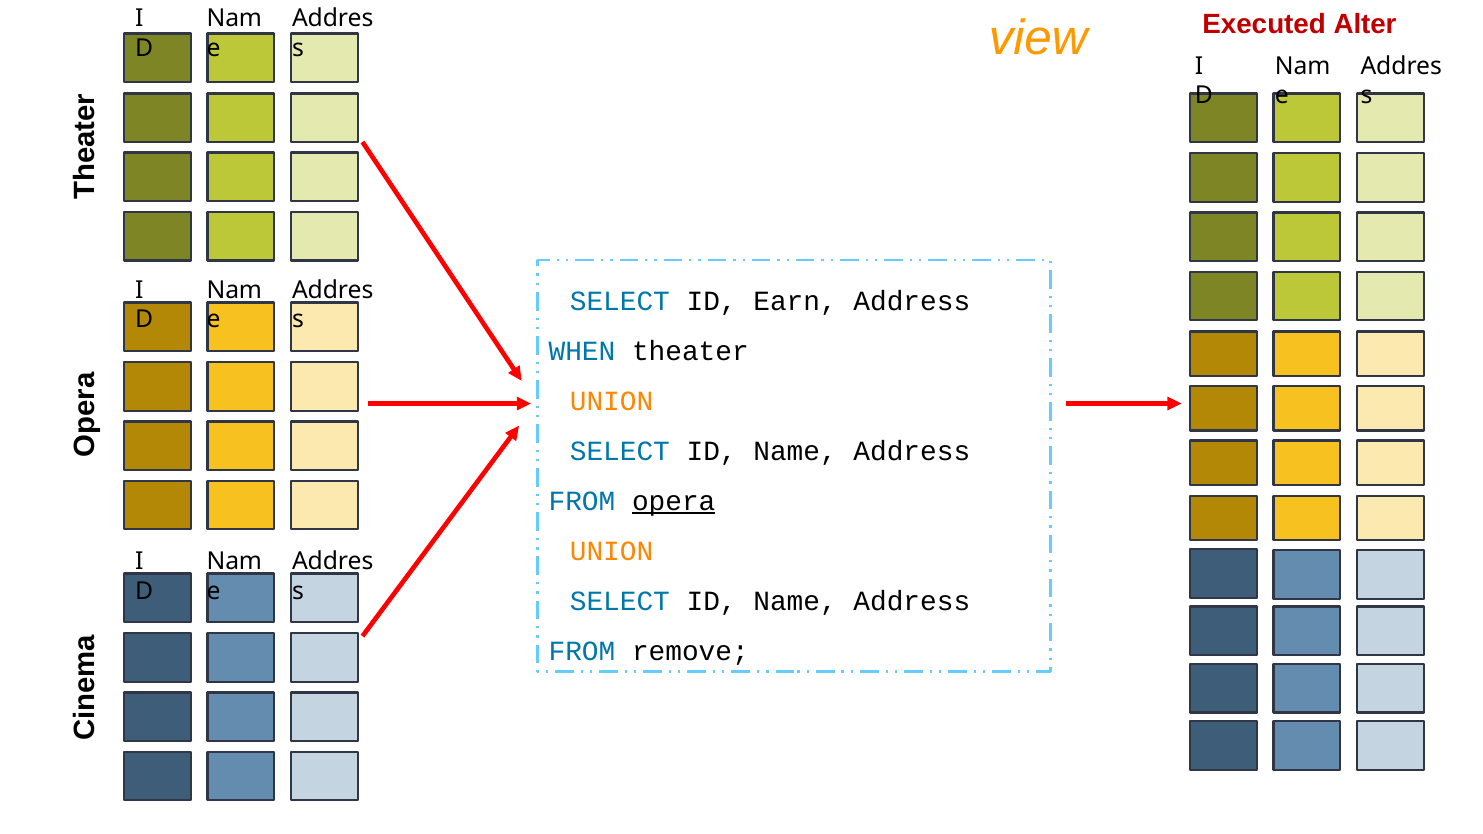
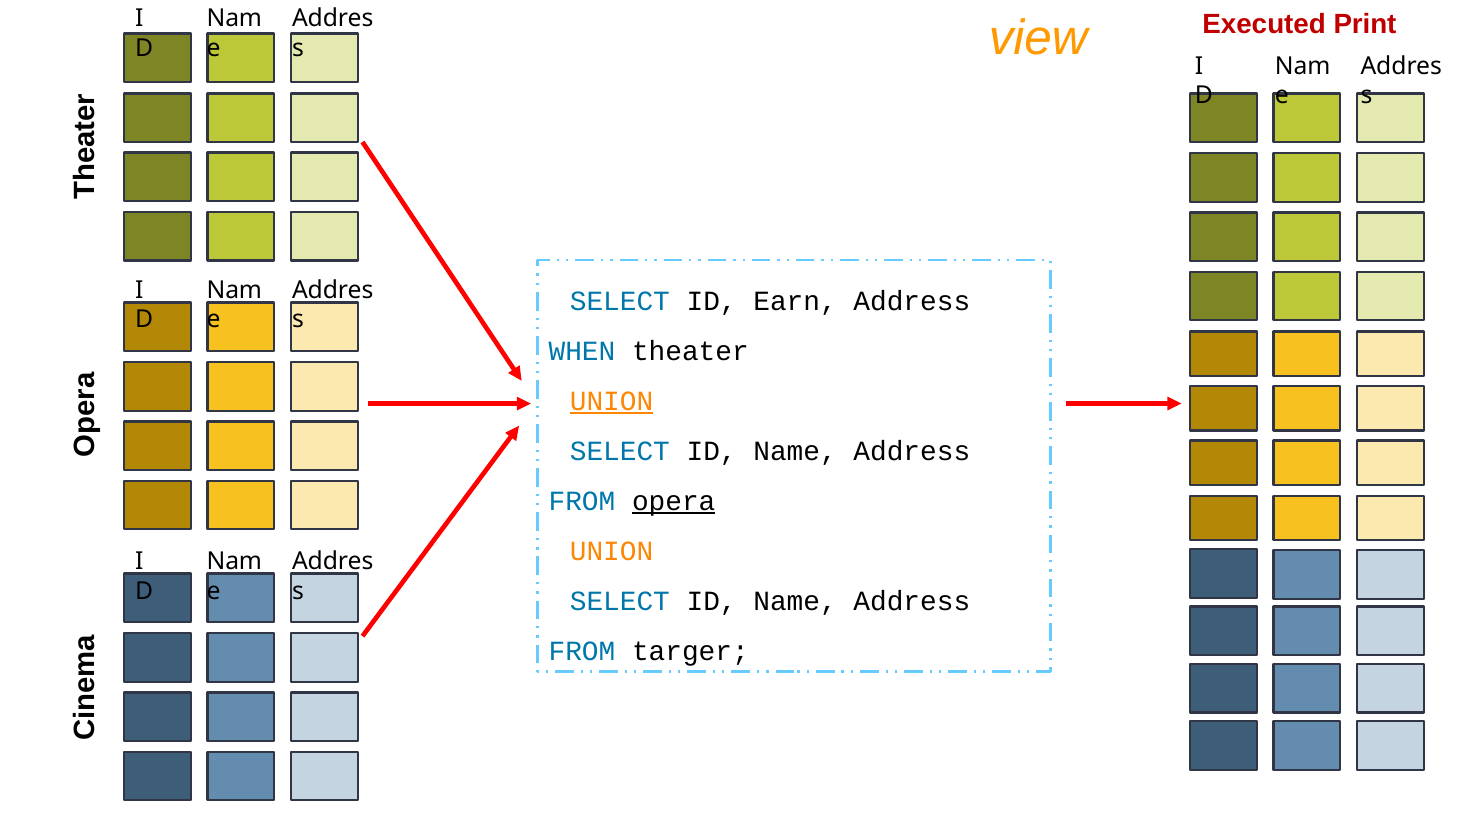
Alter: Alter -> Print (1365, 24)
UNION underline: none -> present (612, 401)
remove: remove -> targer (690, 651)
